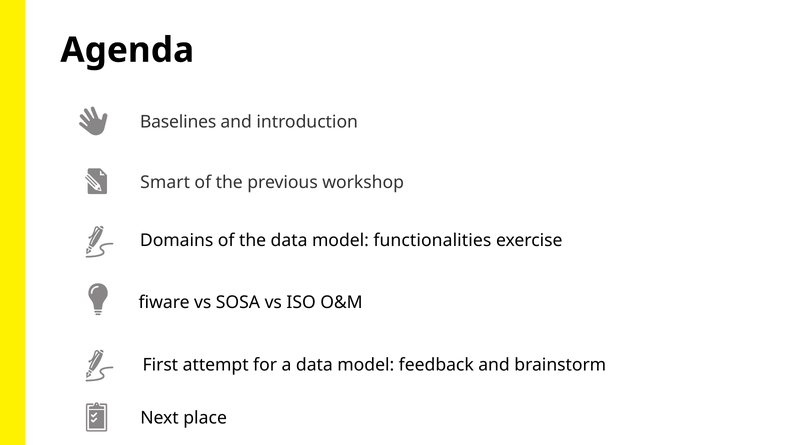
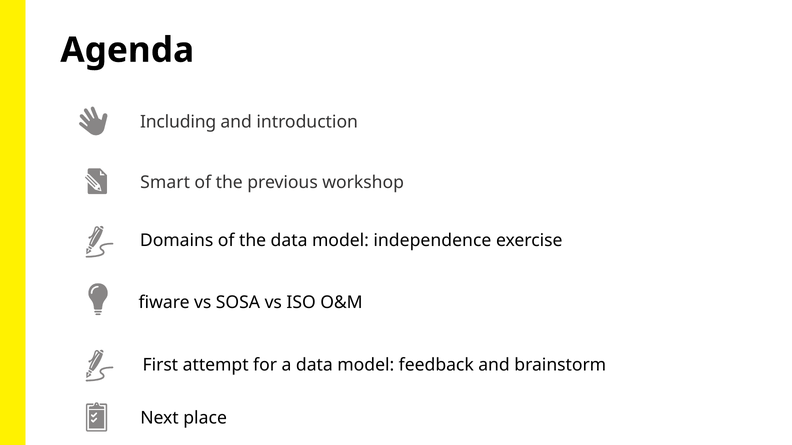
Baselines: Baselines -> Including (178, 122)
functionalities: functionalities -> independence (432, 241)
